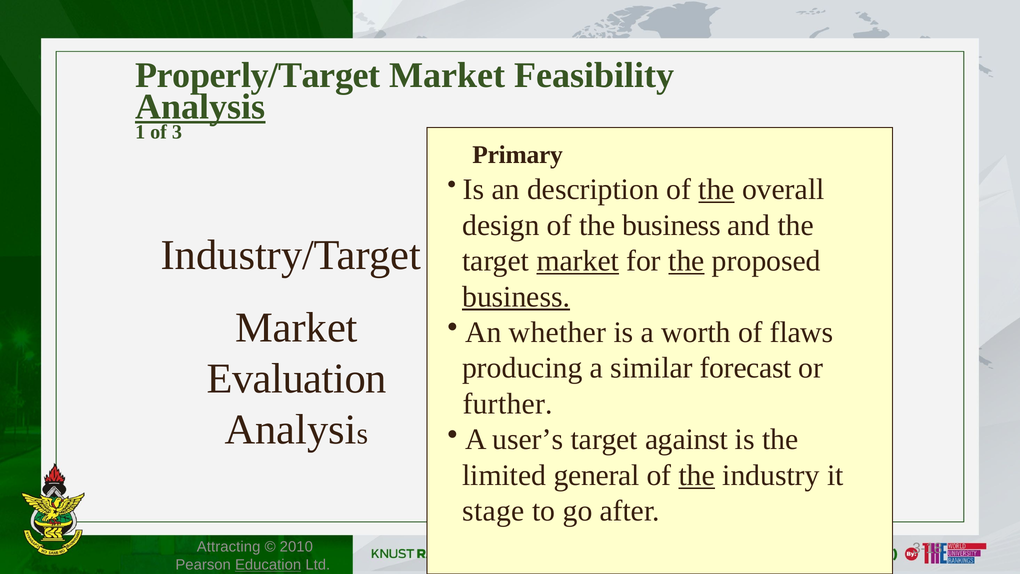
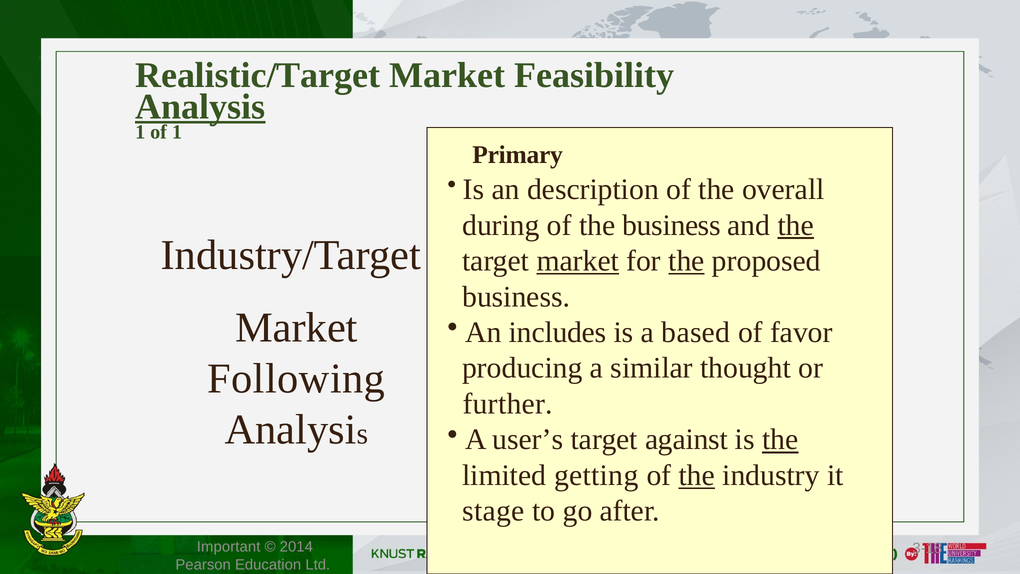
Properly/Target: Properly/Target -> Realistic/Target (258, 75)
of 3: 3 -> 1 (177, 132)
the underline: present -> none (717, 189)
design: design -> during (501, 225)
the underline: none -> present (796, 225)
business underline: present -> none (516, 297)
whether: whether -> includes (558, 332)
worth: worth -> based (696, 332)
flaws: flaws -> favor (801, 332)
forecast: forecast -> thought (746, 368)
Evaluation: Evaluation -> Following (296, 379)
the underline: none -> present (780, 439)
general: general -> getting (596, 475)
Attracting: Attracting -> Important (229, 547)
2010: 2010 -> 2014 (296, 547)
Education underline: present -> none (268, 565)
